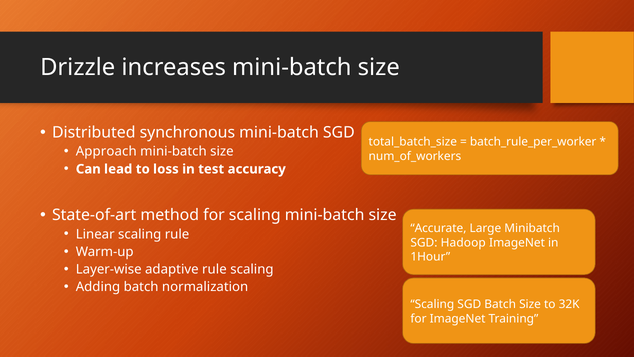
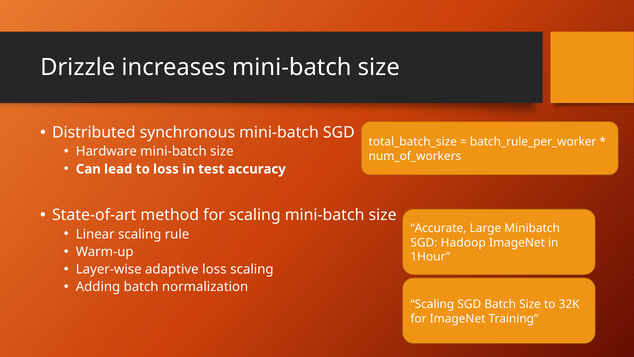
Approach: Approach -> Hardware (106, 151)
adaptive rule: rule -> loss (214, 269)
